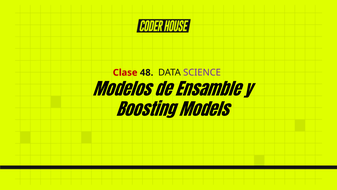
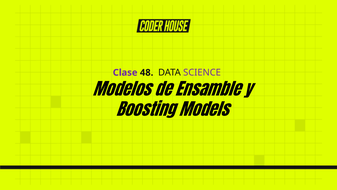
Clase colour: red -> purple (125, 72)
